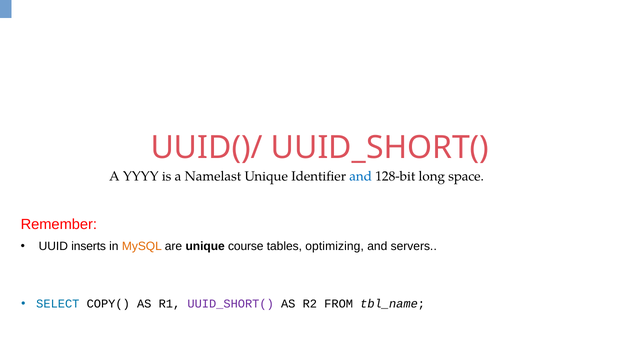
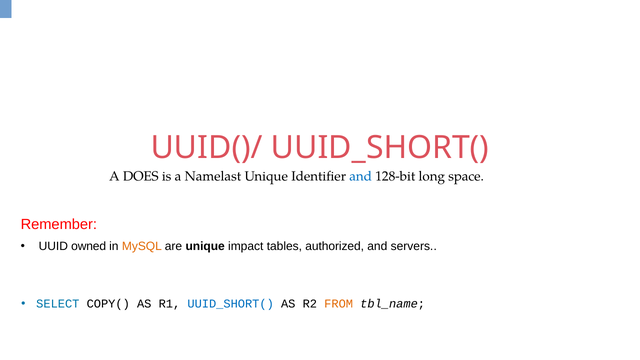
YYYY: YYYY -> DOES (141, 176)
inserts: inserts -> owned (89, 246)
course: course -> impact (246, 246)
optimizing: optimizing -> authorized (335, 246)
UUID_SHORT( colour: purple -> blue (231, 304)
FROM colour: black -> orange (339, 304)
